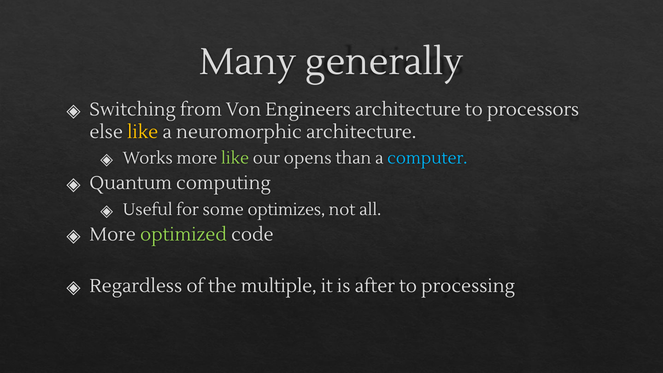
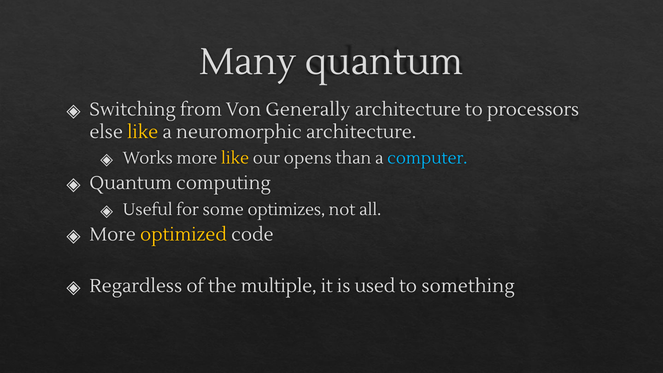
Many generally: generally -> quantum (384, 62)
Engineers: Engineers -> Generally (308, 110)
like colour: light green -> yellow (235, 158)
optimized colour: light green -> yellow (183, 234)
after: after -> used (375, 286)
processing: processing -> something (468, 286)
